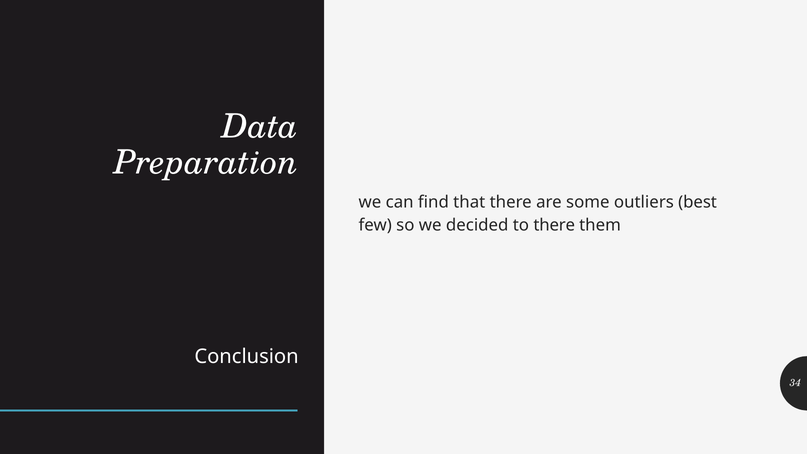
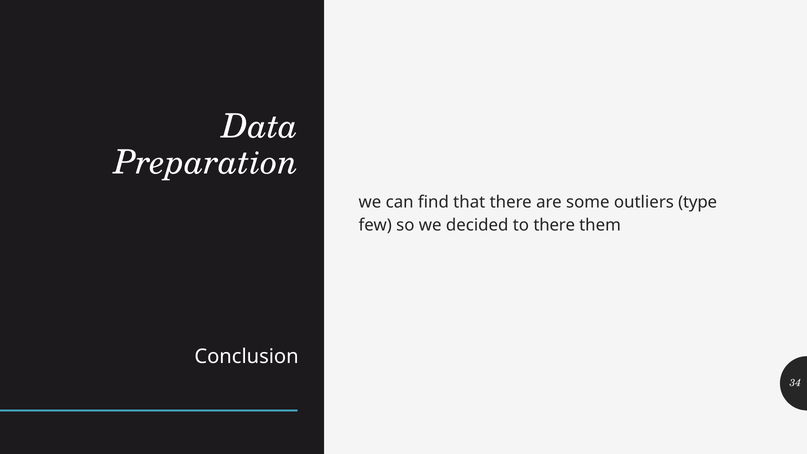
best: best -> type (698, 202)
